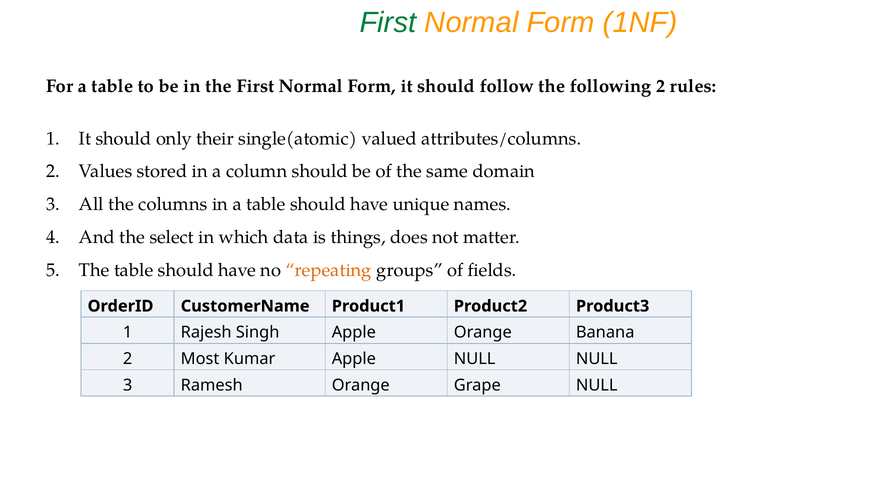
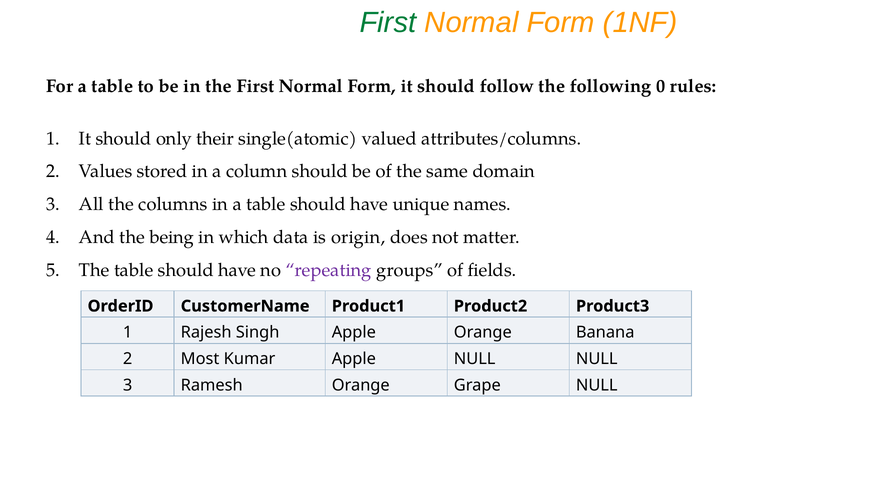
following 2: 2 -> 0 (661, 86)
select: select -> being (172, 237)
things: things -> origin (358, 237)
repeating colour: orange -> purple (329, 270)
